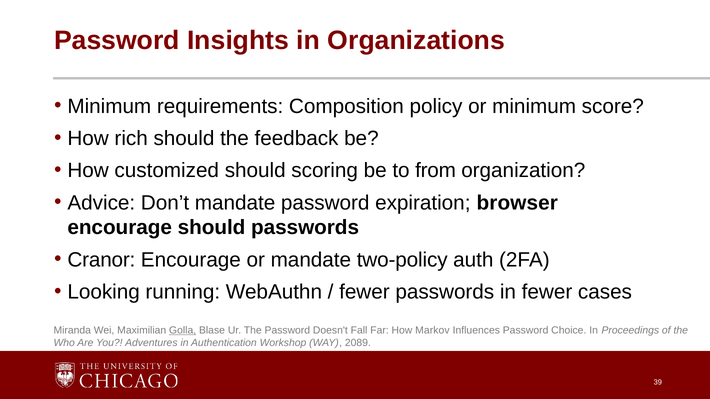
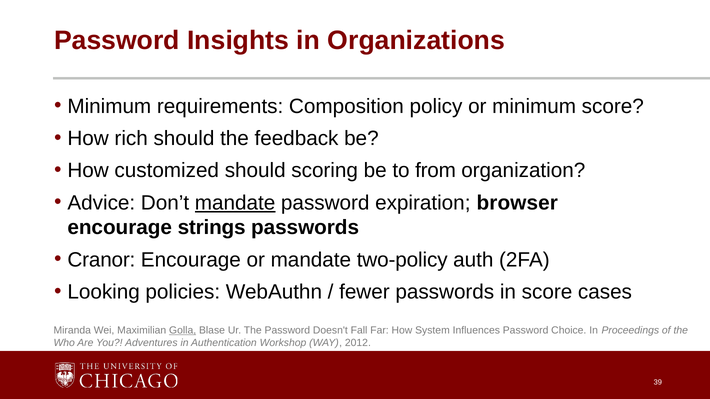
mandate underline: none -> present (235, 203)
encourage should: should -> strings (212, 228)
running: running -> policies (183, 292)
in fewer: fewer -> score (547, 292)
Markov: Markov -> System (432, 331)
2089: 2089 -> 2012 (358, 343)
